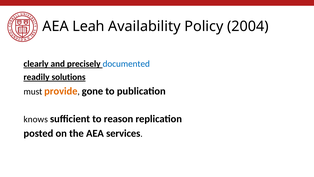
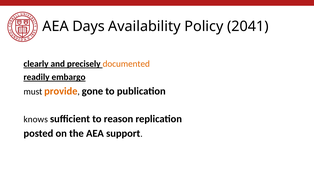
Leah: Leah -> Days (88, 26)
2004: 2004 -> 2041 (248, 26)
documented colour: blue -> orange (126, 64)
solutions: solutions -> embargo (69, 77)
services: services -> support (123, 133)
